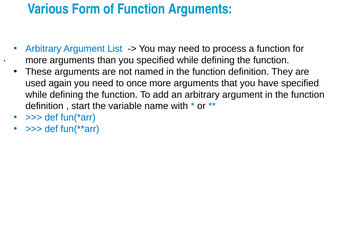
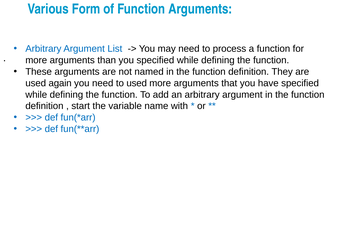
to once: once -> used (137, 83)
